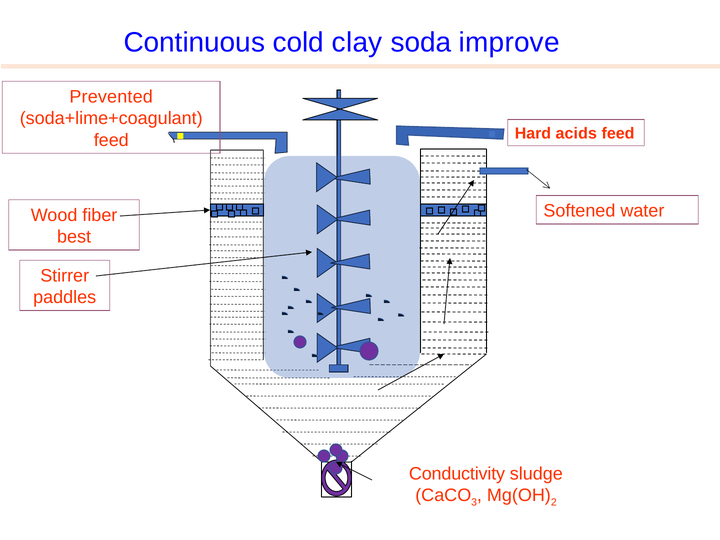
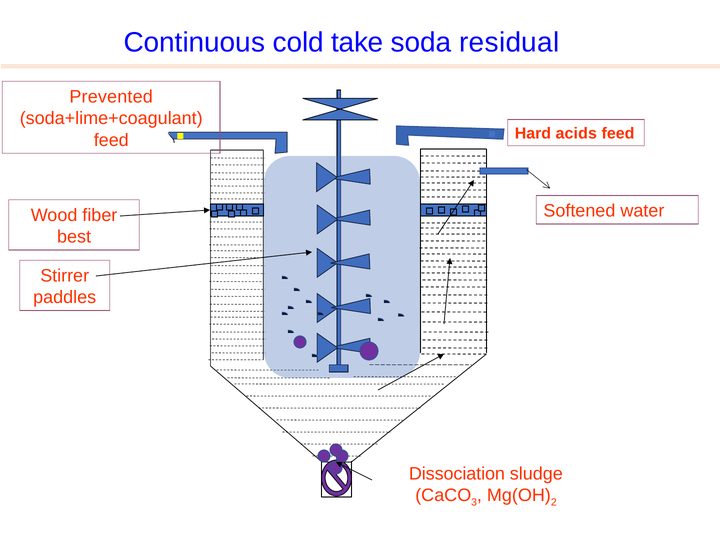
clay: clay -> take (357, 42)
improve: improve -> residual (509, 42)
Conductivity: Conductivity -> Dissociation (457, 474)
